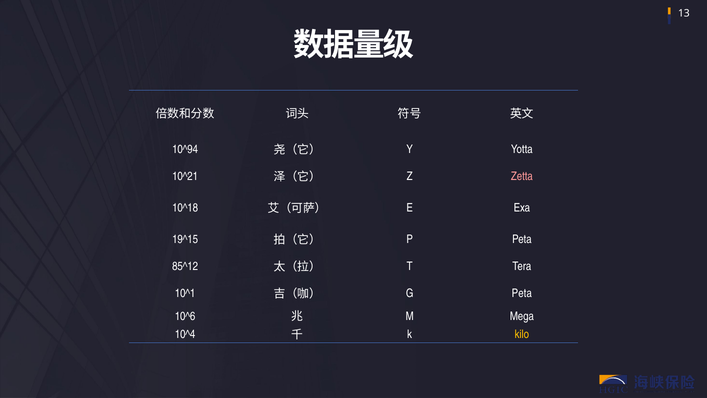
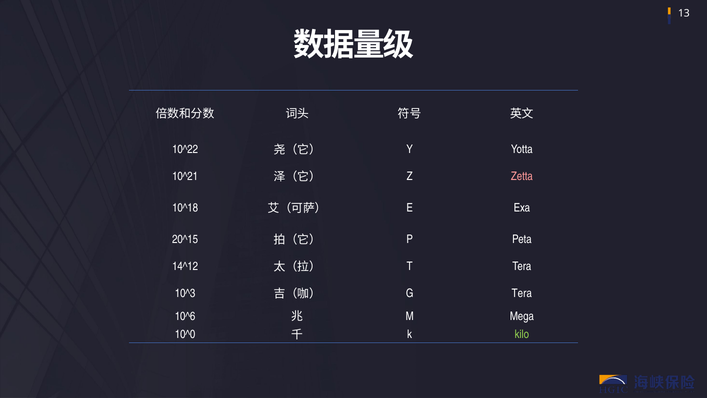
10^94: 10^94 -> 10^22 (185, 149)
19^15: 19^15 -> 20^15 (185, 239)
85^12: 85^12 -> 14^12 (185, 266)
10^1: 10^1 -> 10^3 (185, 293)
G Peta: Peta -> Tera (522, 293)
10^4: 10^4 -> 10^0 (185, 334)
kilo colour: yellow -> light green (522, 334)
